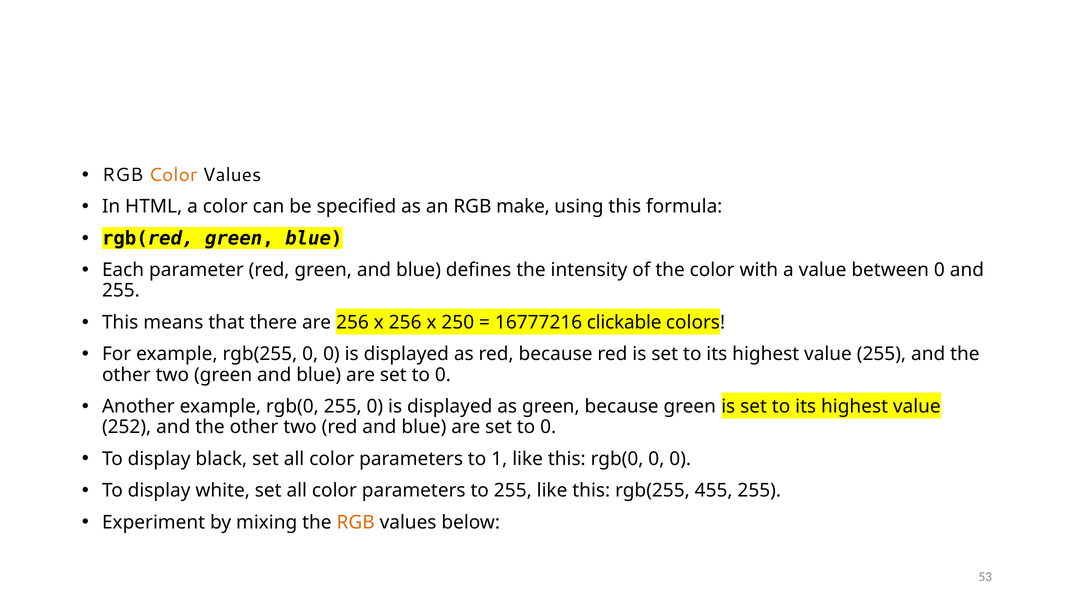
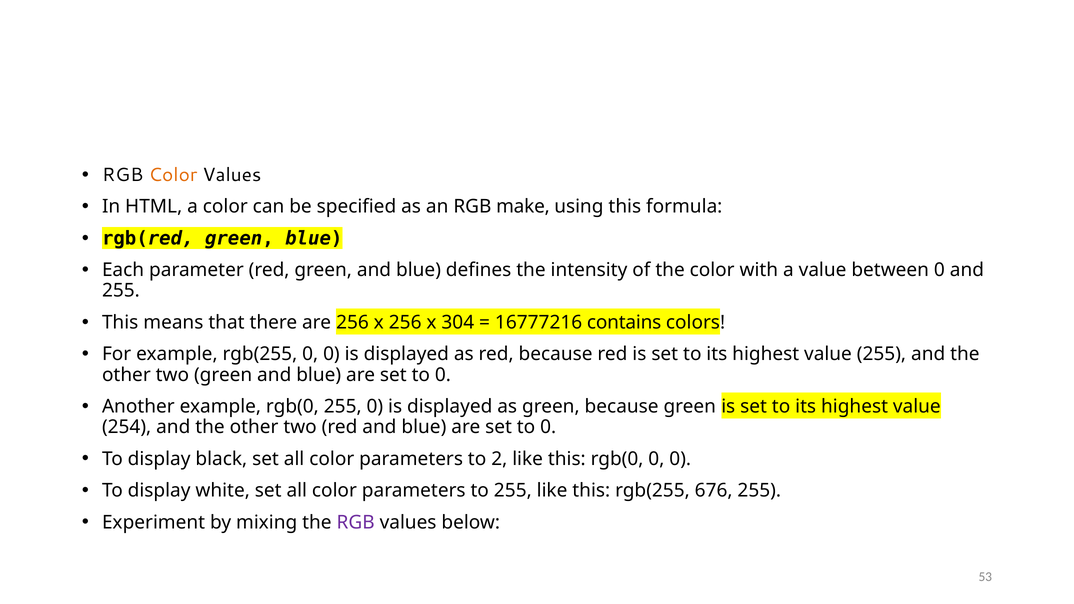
250: 250 -> 304 (458, 323)
clickable: clickable -> contains (624, 323)
252: 252 -> 254 (127, 427)
1: 1 -> 2 (499, 459)
455: 455 -> 676 (714, 491)
RGB colour: orange -> purple (356, 522)
